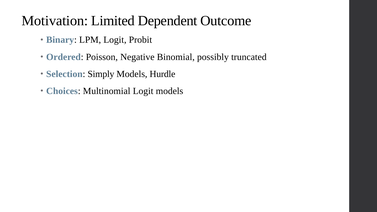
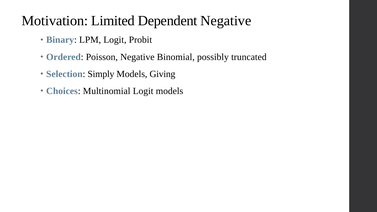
Dependent Outcome: Outcome -> Negative (226, 21)
Hurdle: Hurdle -> Giving (162, 74)
